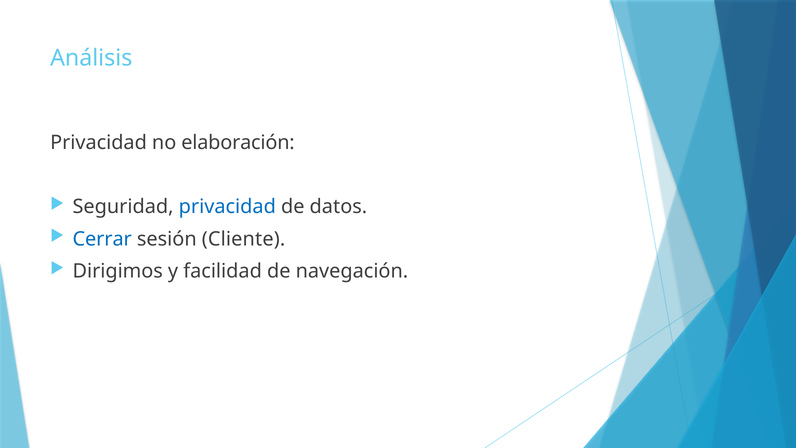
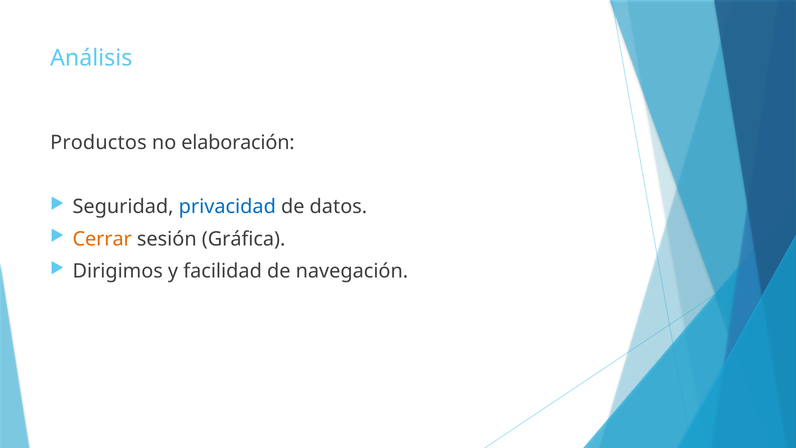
Privacidad: Privacidad -> Productos (98, 142)
Cerrar colour: blue -> orange (102, 239)
Cliente: Cliente -> Gráfica (244, 239)
